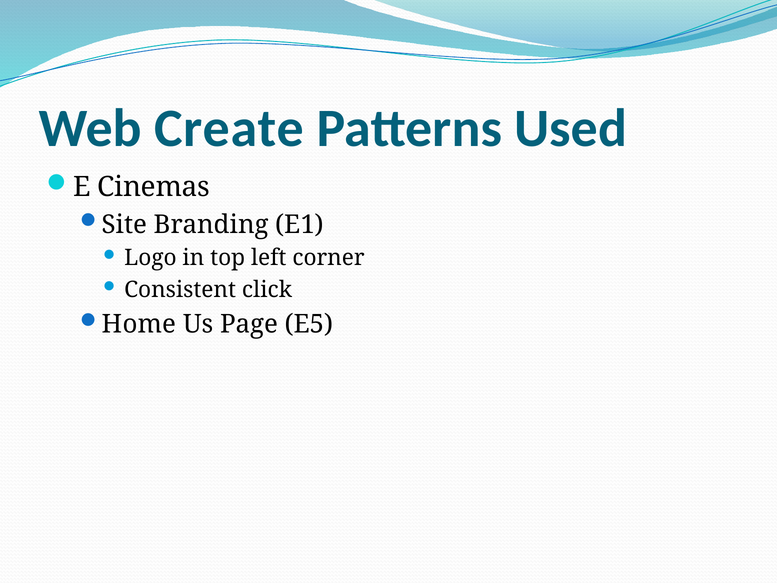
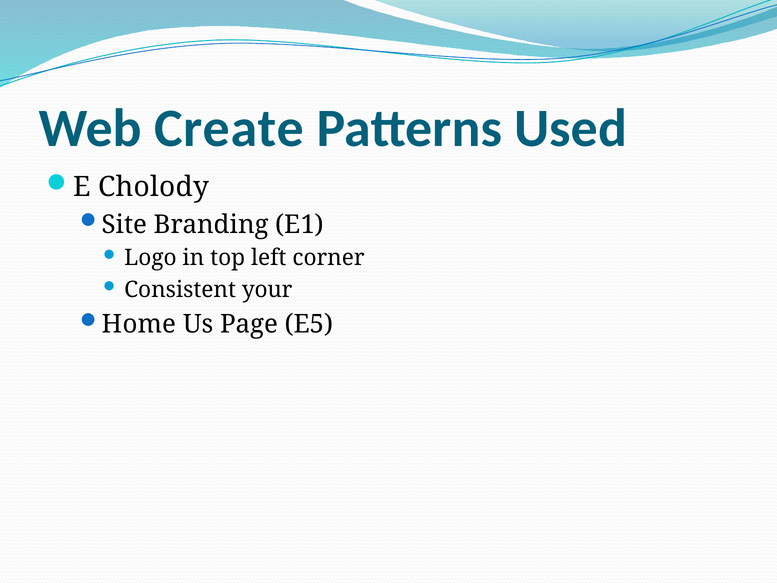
Cinemas: Cinemas -> Cholody (153, 187)
click: click -> your (267, 290)
